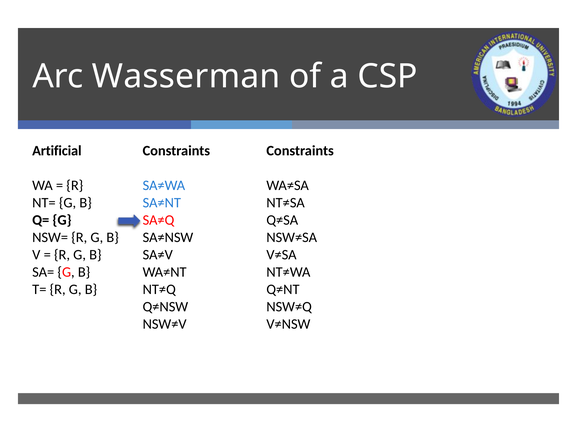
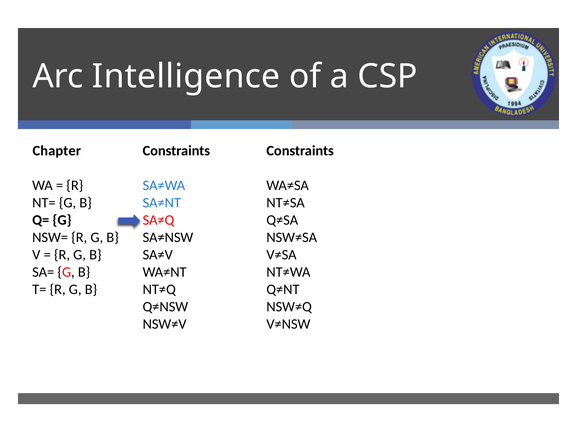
Wasserman: Wasserman -> Intelligence (186, 76)
Artificial: Artificial -> Chapter (57, 151)
